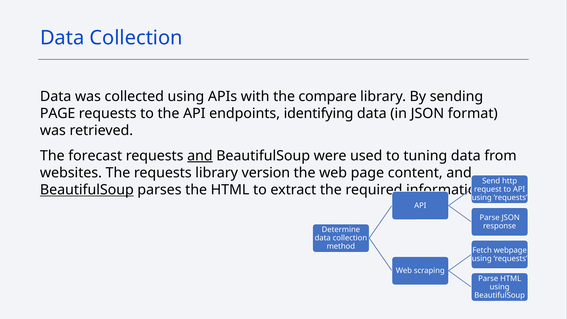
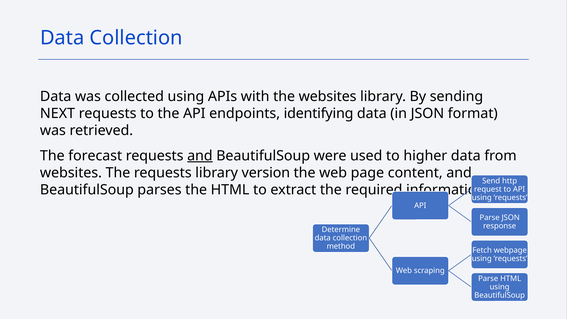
the compare: compare -> websites (328, 96)
PAGE: PAGE -> NEXT (58, 114)
tuning: tuning -> higher (425, 156)
BeautifulSoup underline: present -> none (87, 190)
